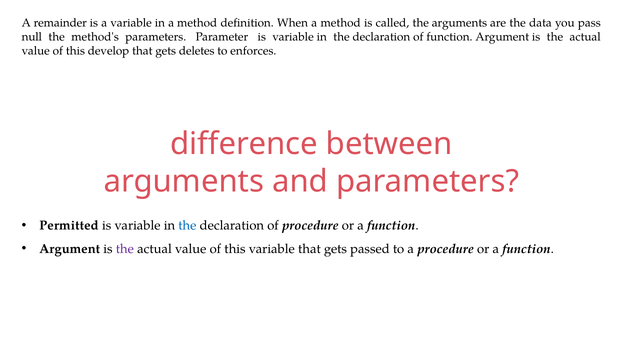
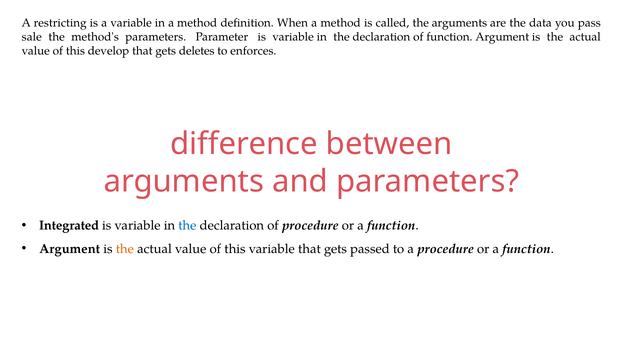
remainder: remainder -> restricting (60, 23)
null: null -> sale (32, 37)
Permitted: Permitted -> Integrated (69, 225)
the colour: purple -> orange (125, 248)
